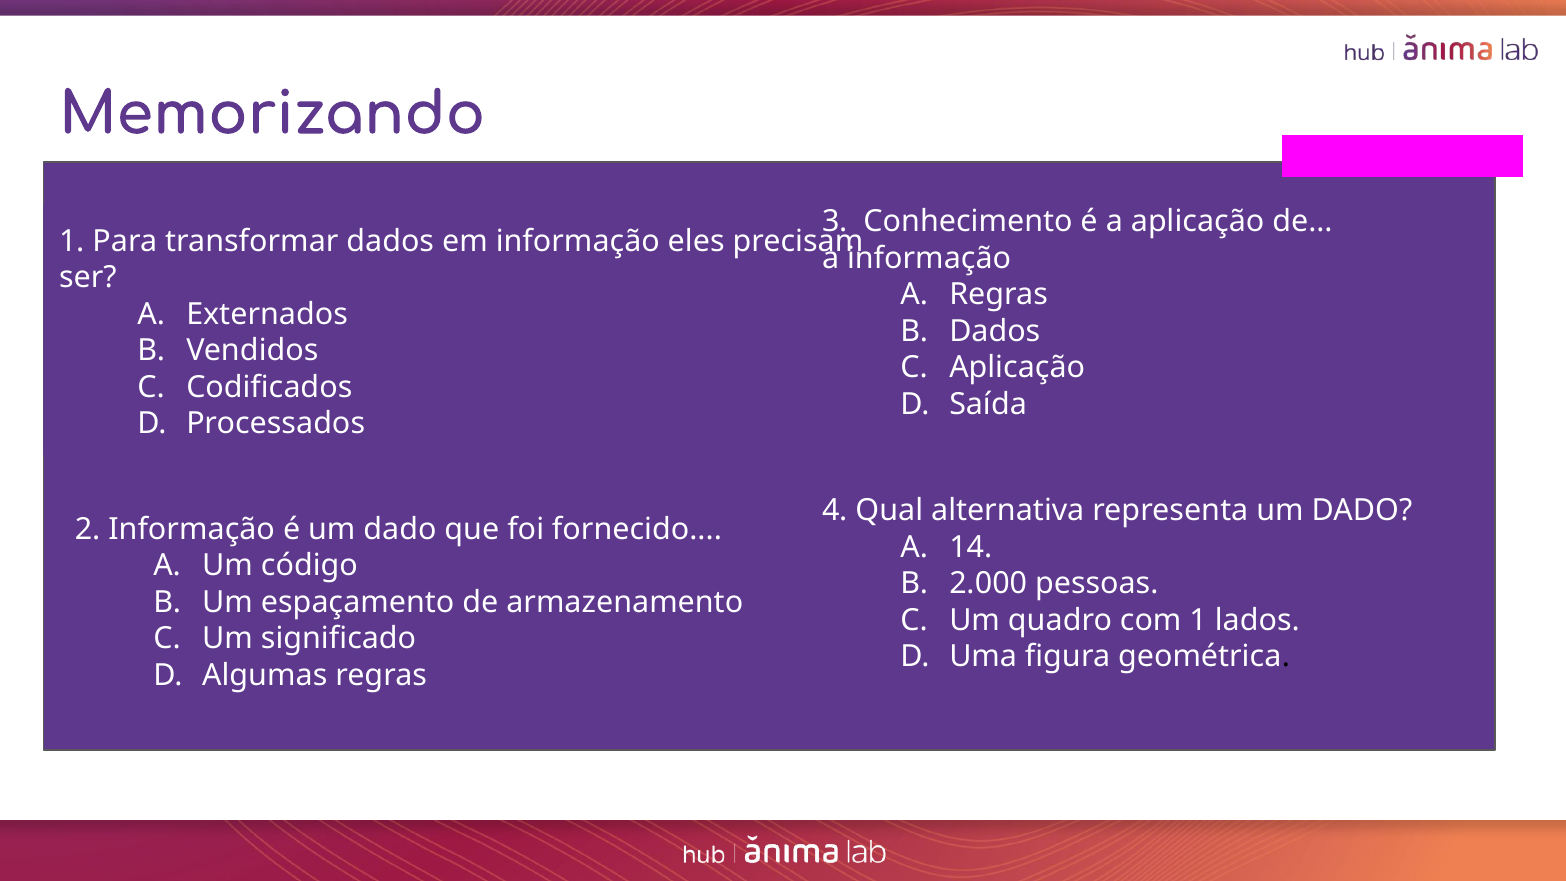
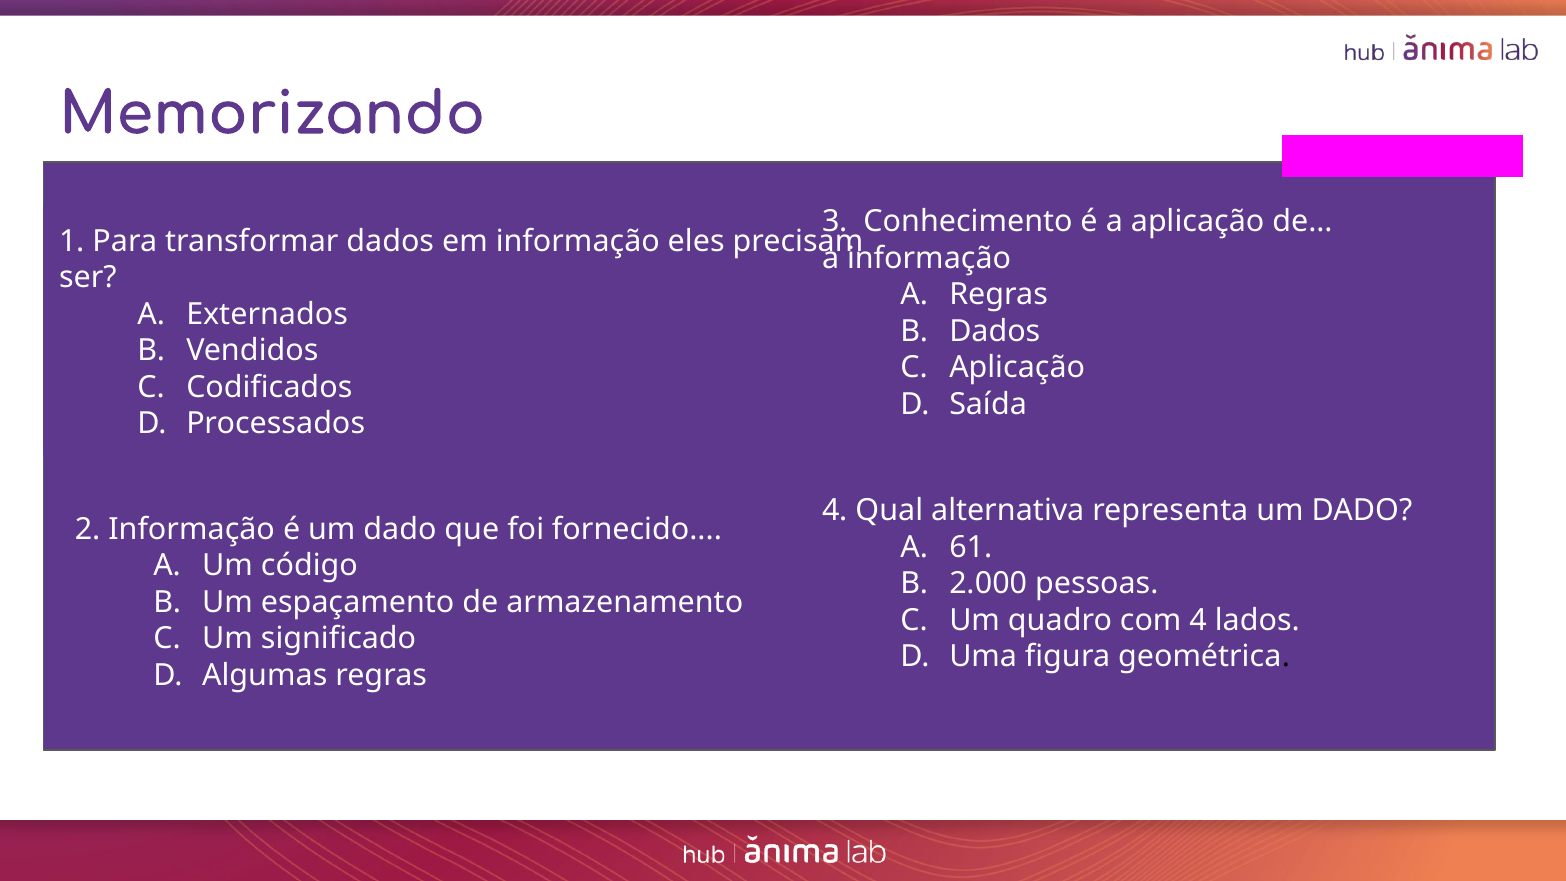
14: 14 -> 61 (971, 547)
com 1: 1 -> 4 (1198, 620)
